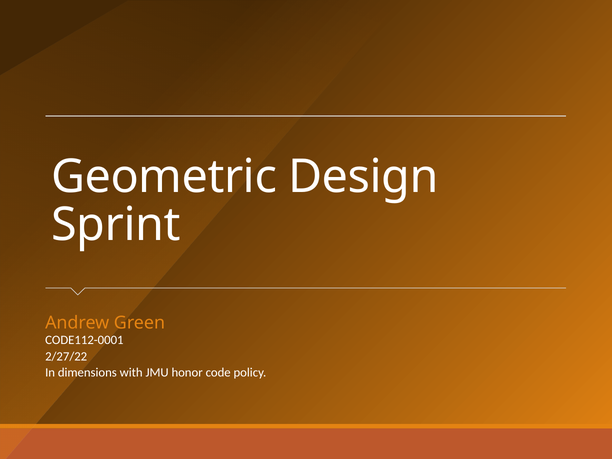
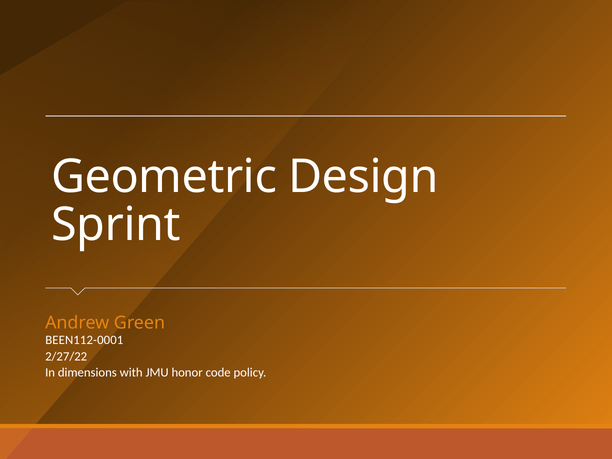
CODE112-0001: CODE112-0001 -> BEEN112-0001 (84, 340)
